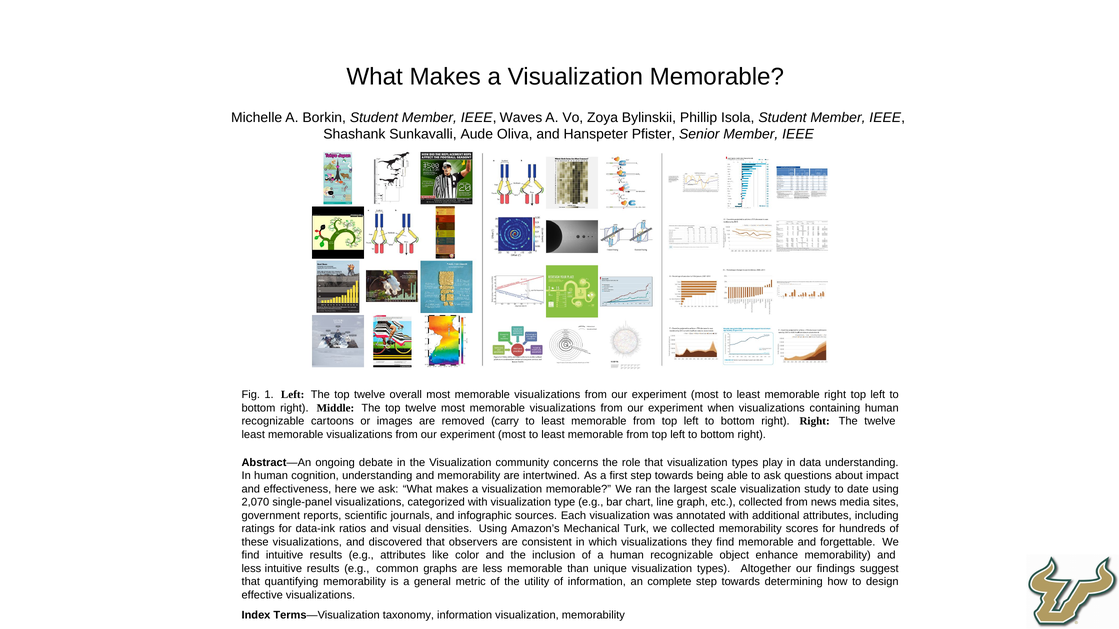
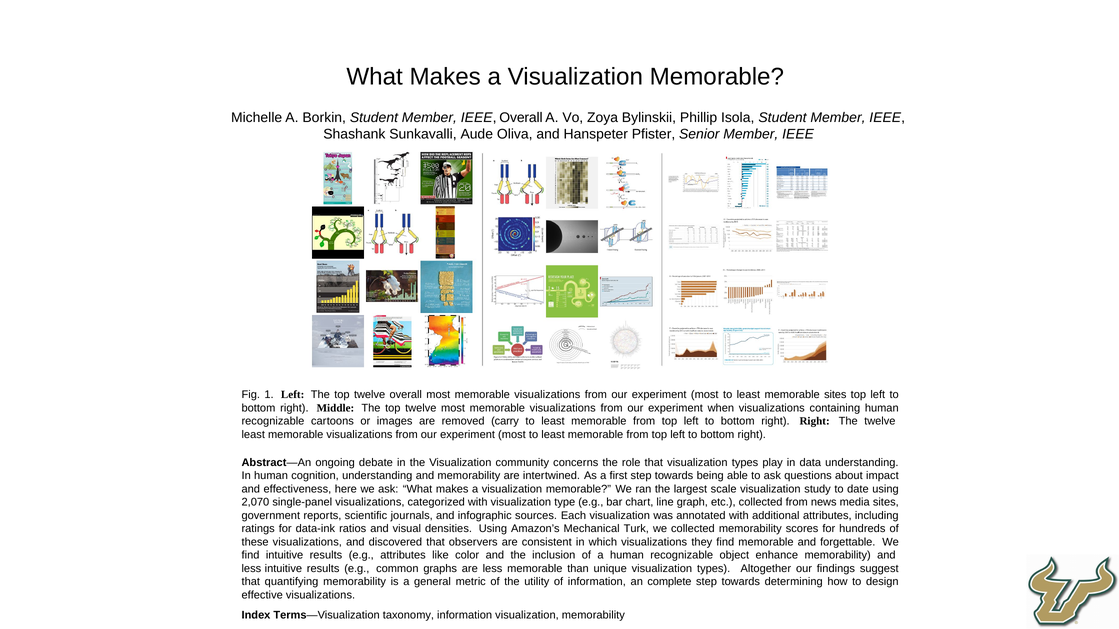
IEEE Waves: Waves -> Overall (521, 118)
memorable right: right -> sites (835, 395)
